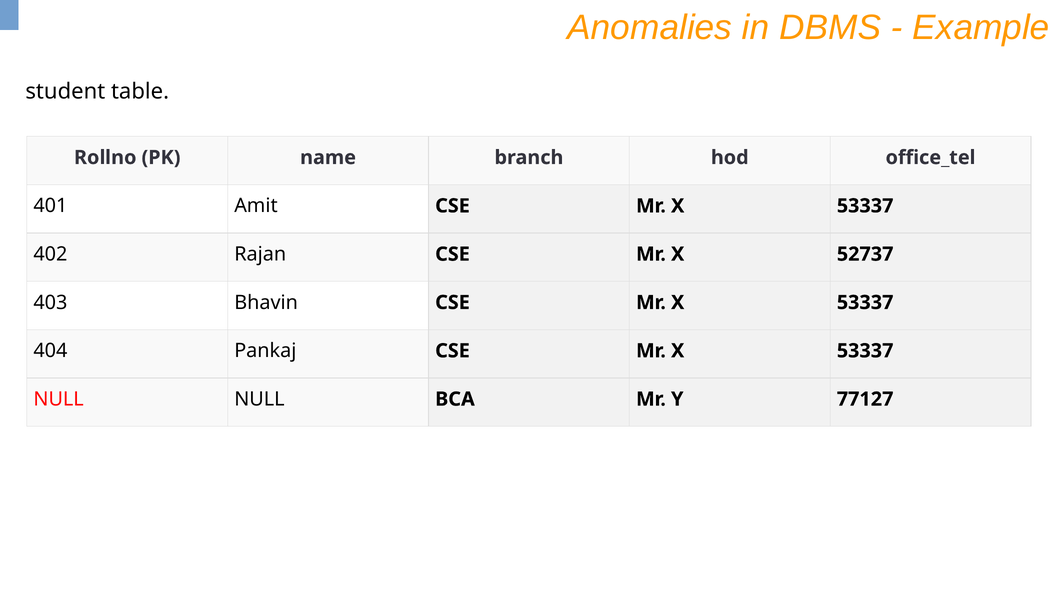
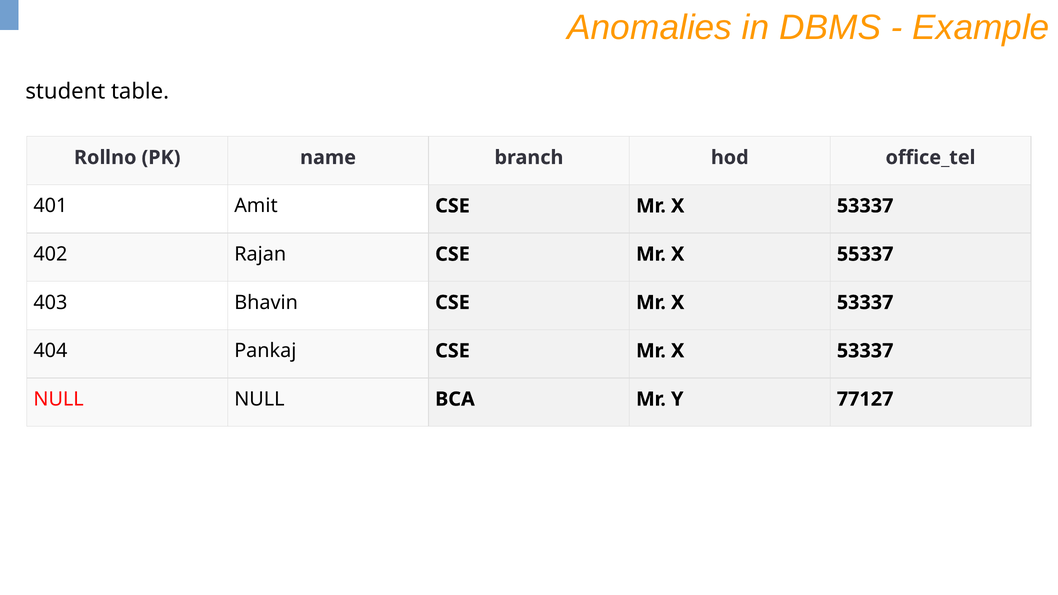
52737: 52737 -> 55337 (865, 254)
